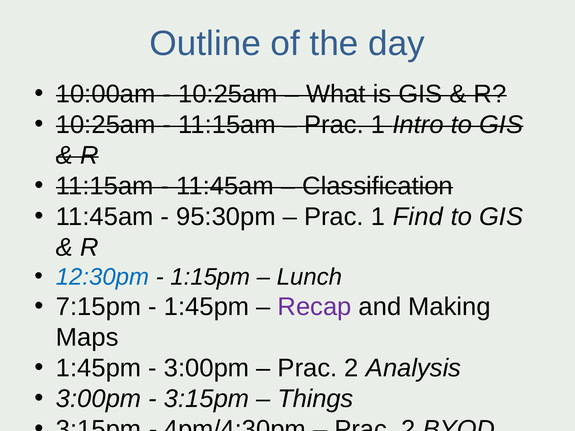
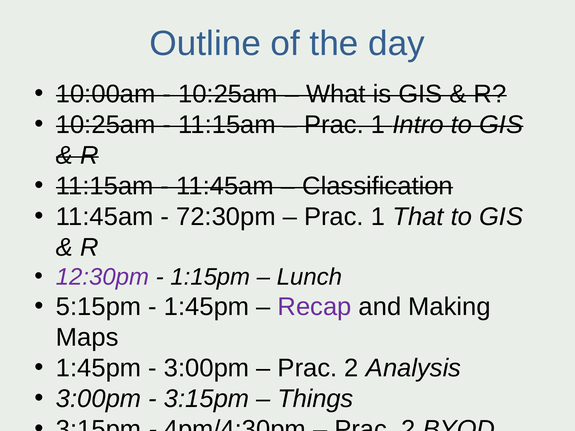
95:30pm: 95:30pm -> 72:30pm (226, 217)
Find: Find -> That (418, 217)
12:30pm colour: blue -> purple (103, 277)
7:15pm: 7:15pm -> 5:15pm (99, 307)
